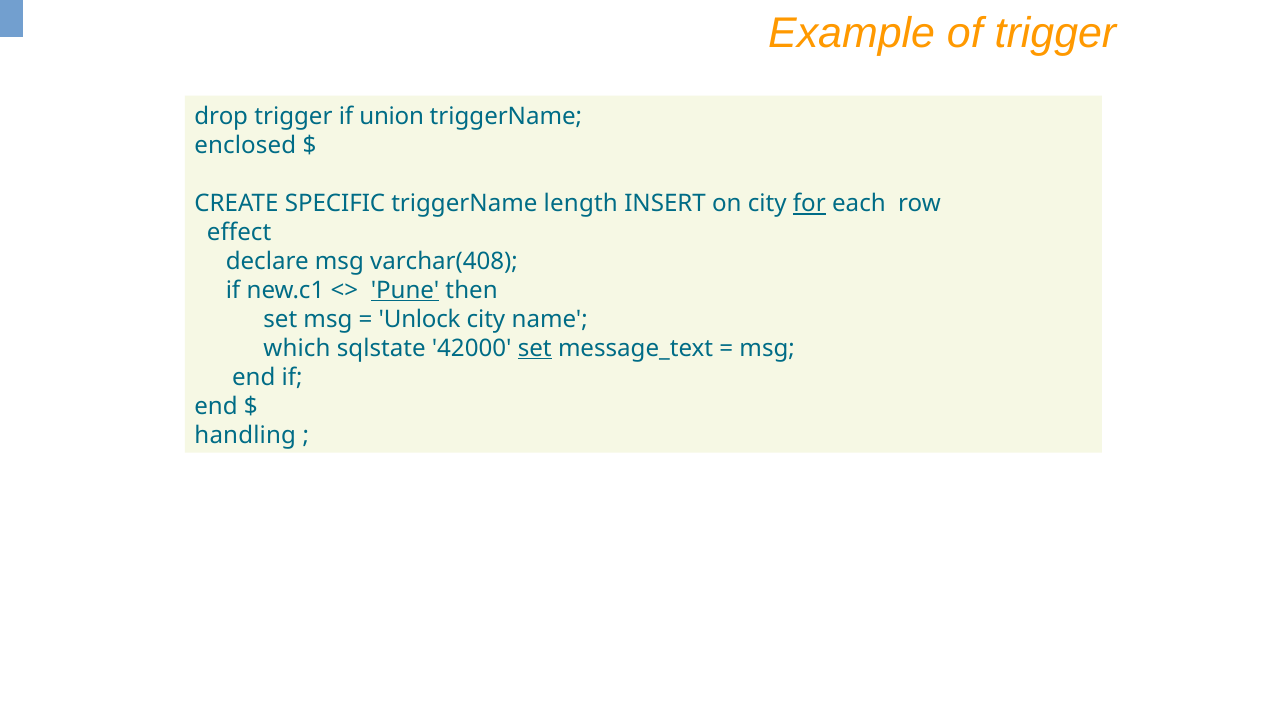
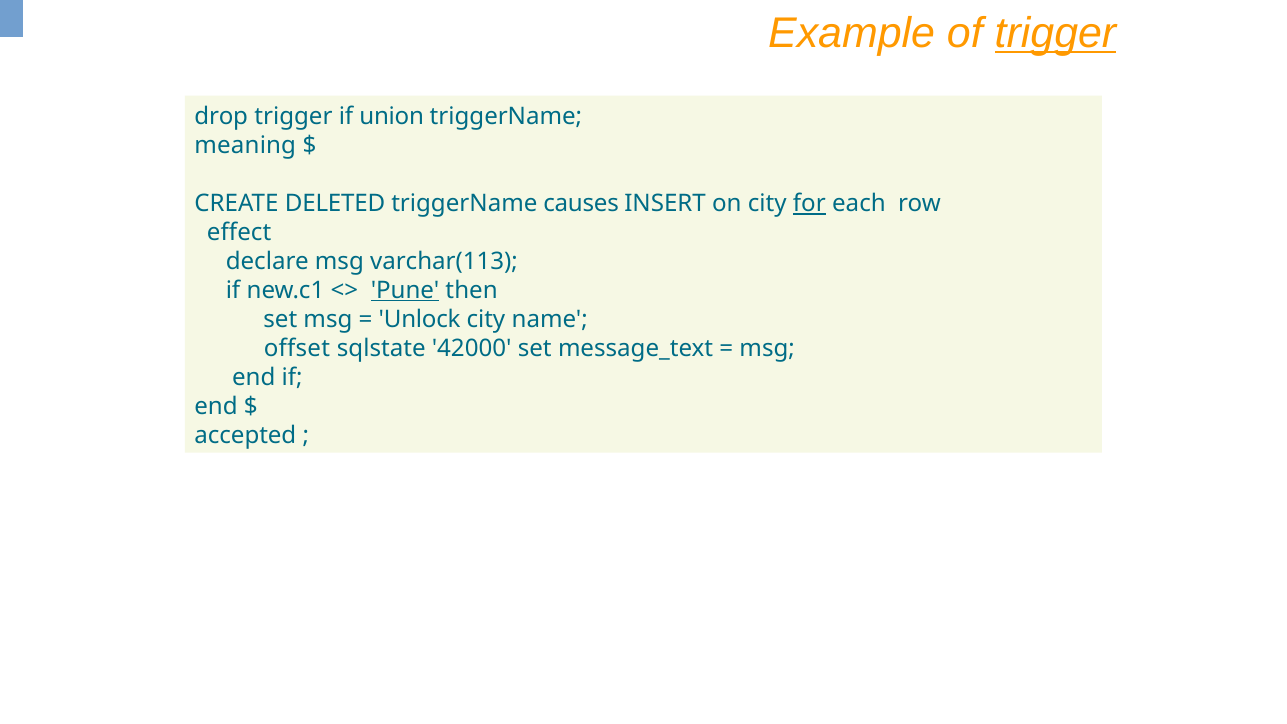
trigger underline: none -> present (1055, 33)
enclosed: enclosed -> meaning (245, 146)
SPECIFIC: SPECIFIC -> DELETED (335, 203)
length: length -> causes (581, 203)
varchar(408: varchar(408 -> varchar(113 (444, 261)
which: which -> offset (297, 348)
set underline: present -> none (535, 348)
handling: handling -> accepted (245, 435)
